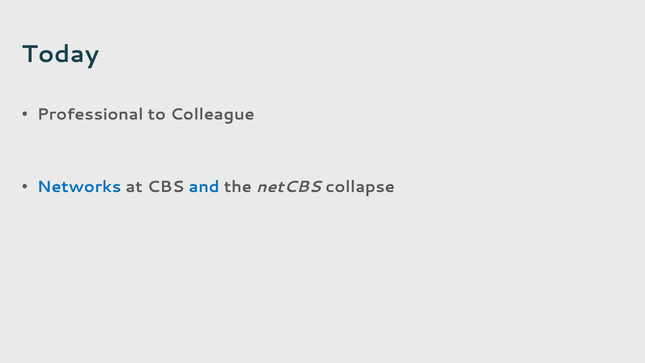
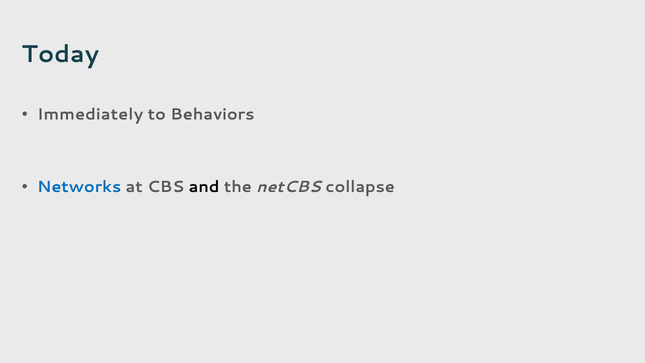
Professional: Professional -> Immediately (90, 115)
Colleague: Colleague -> Behaviors (212, 115)
and colour: blue -> black (204, 187)
